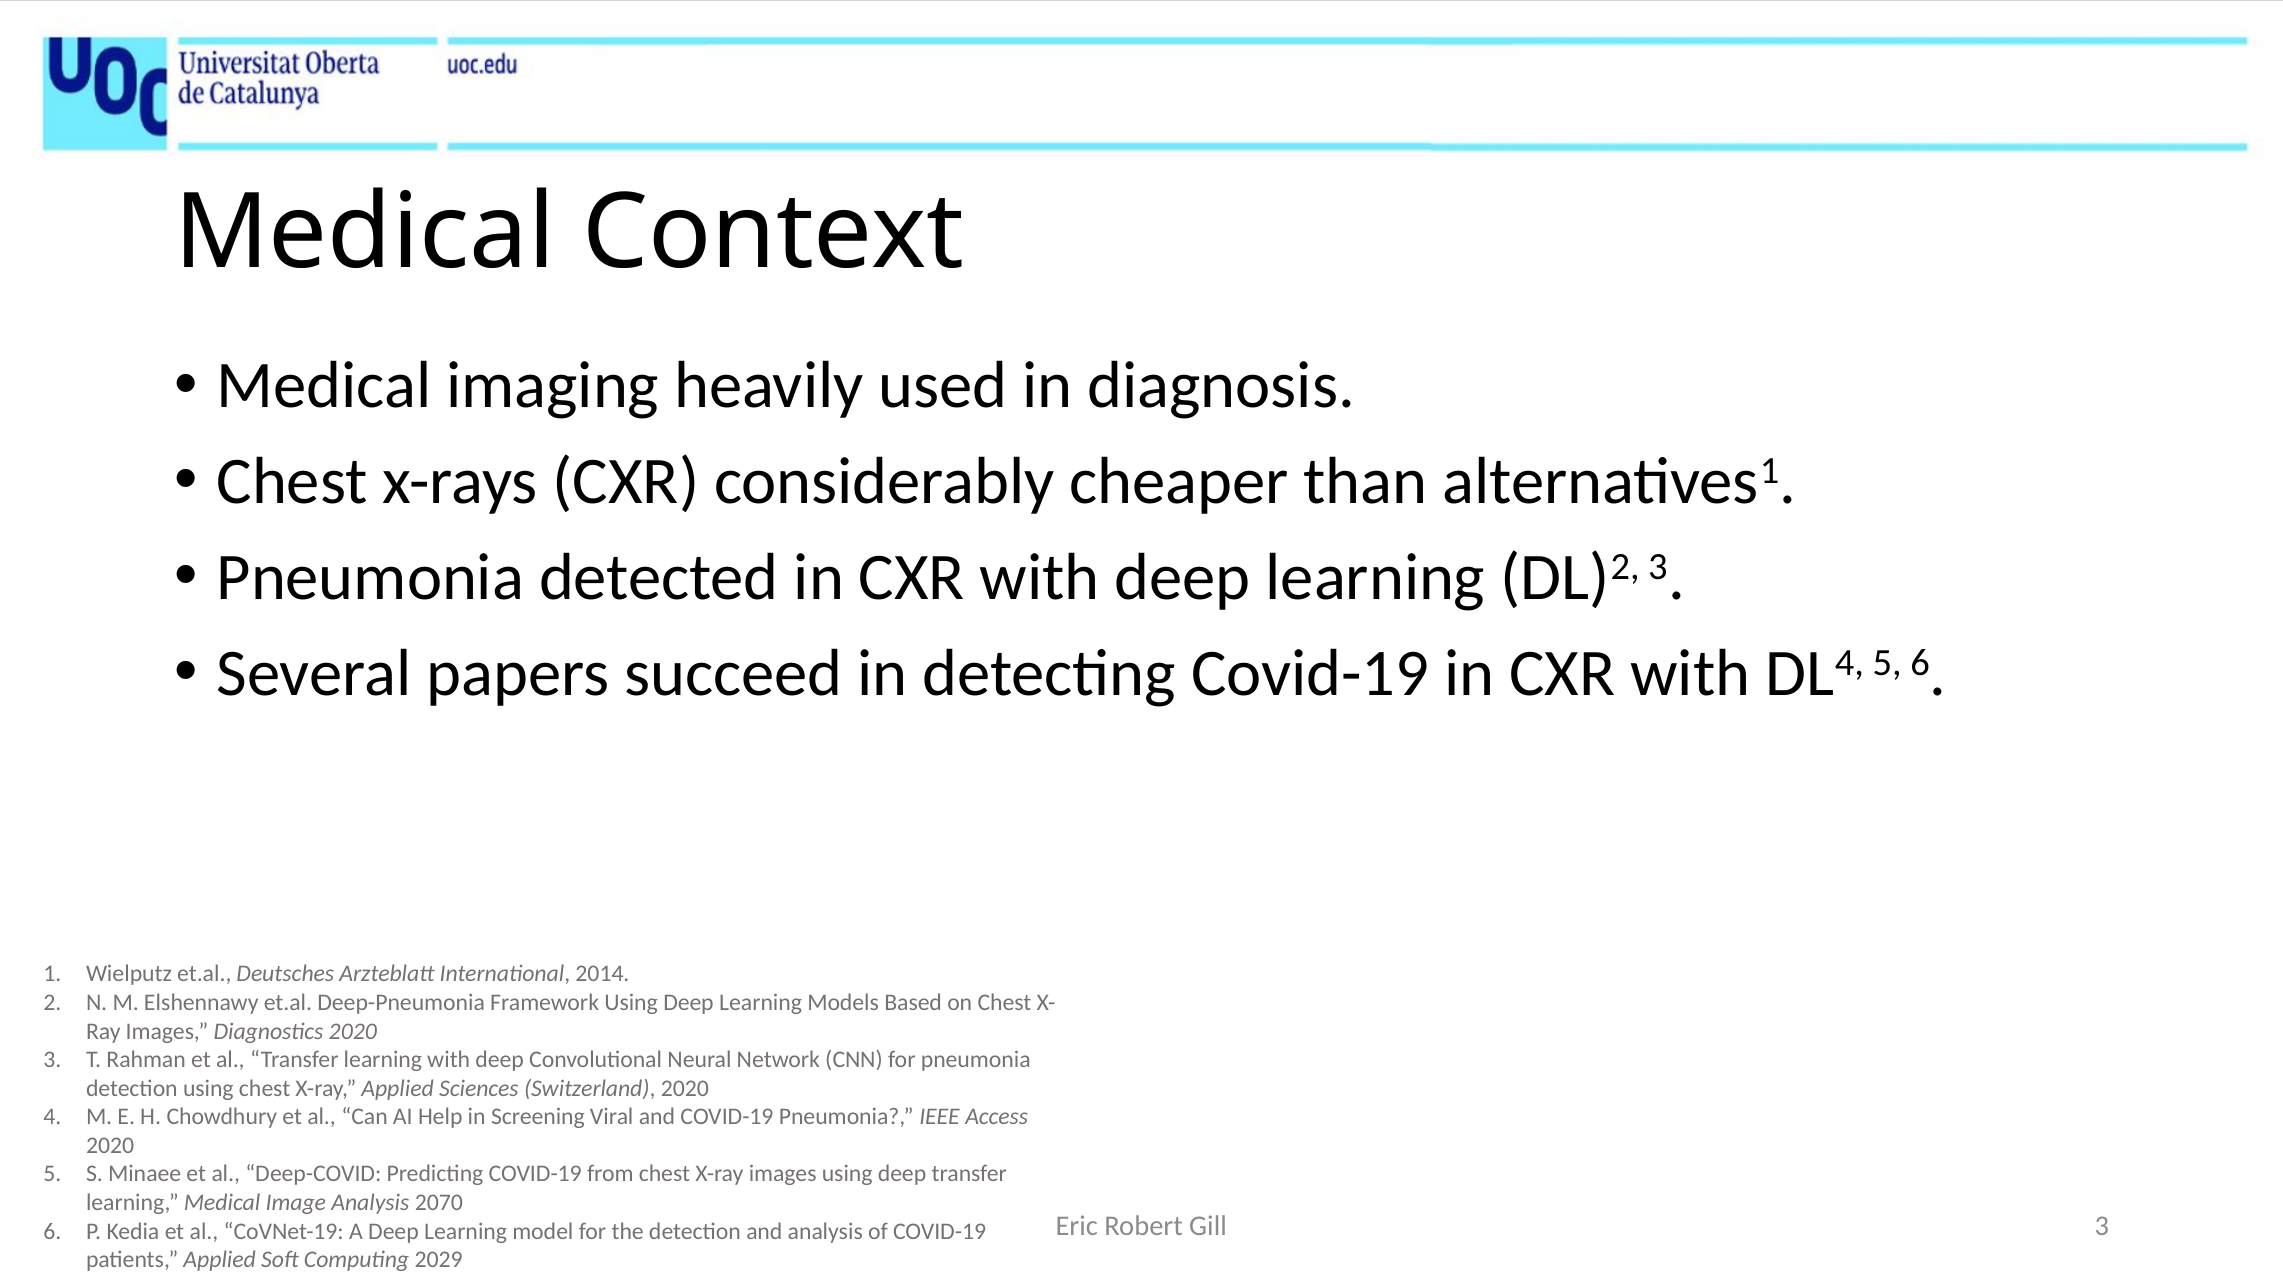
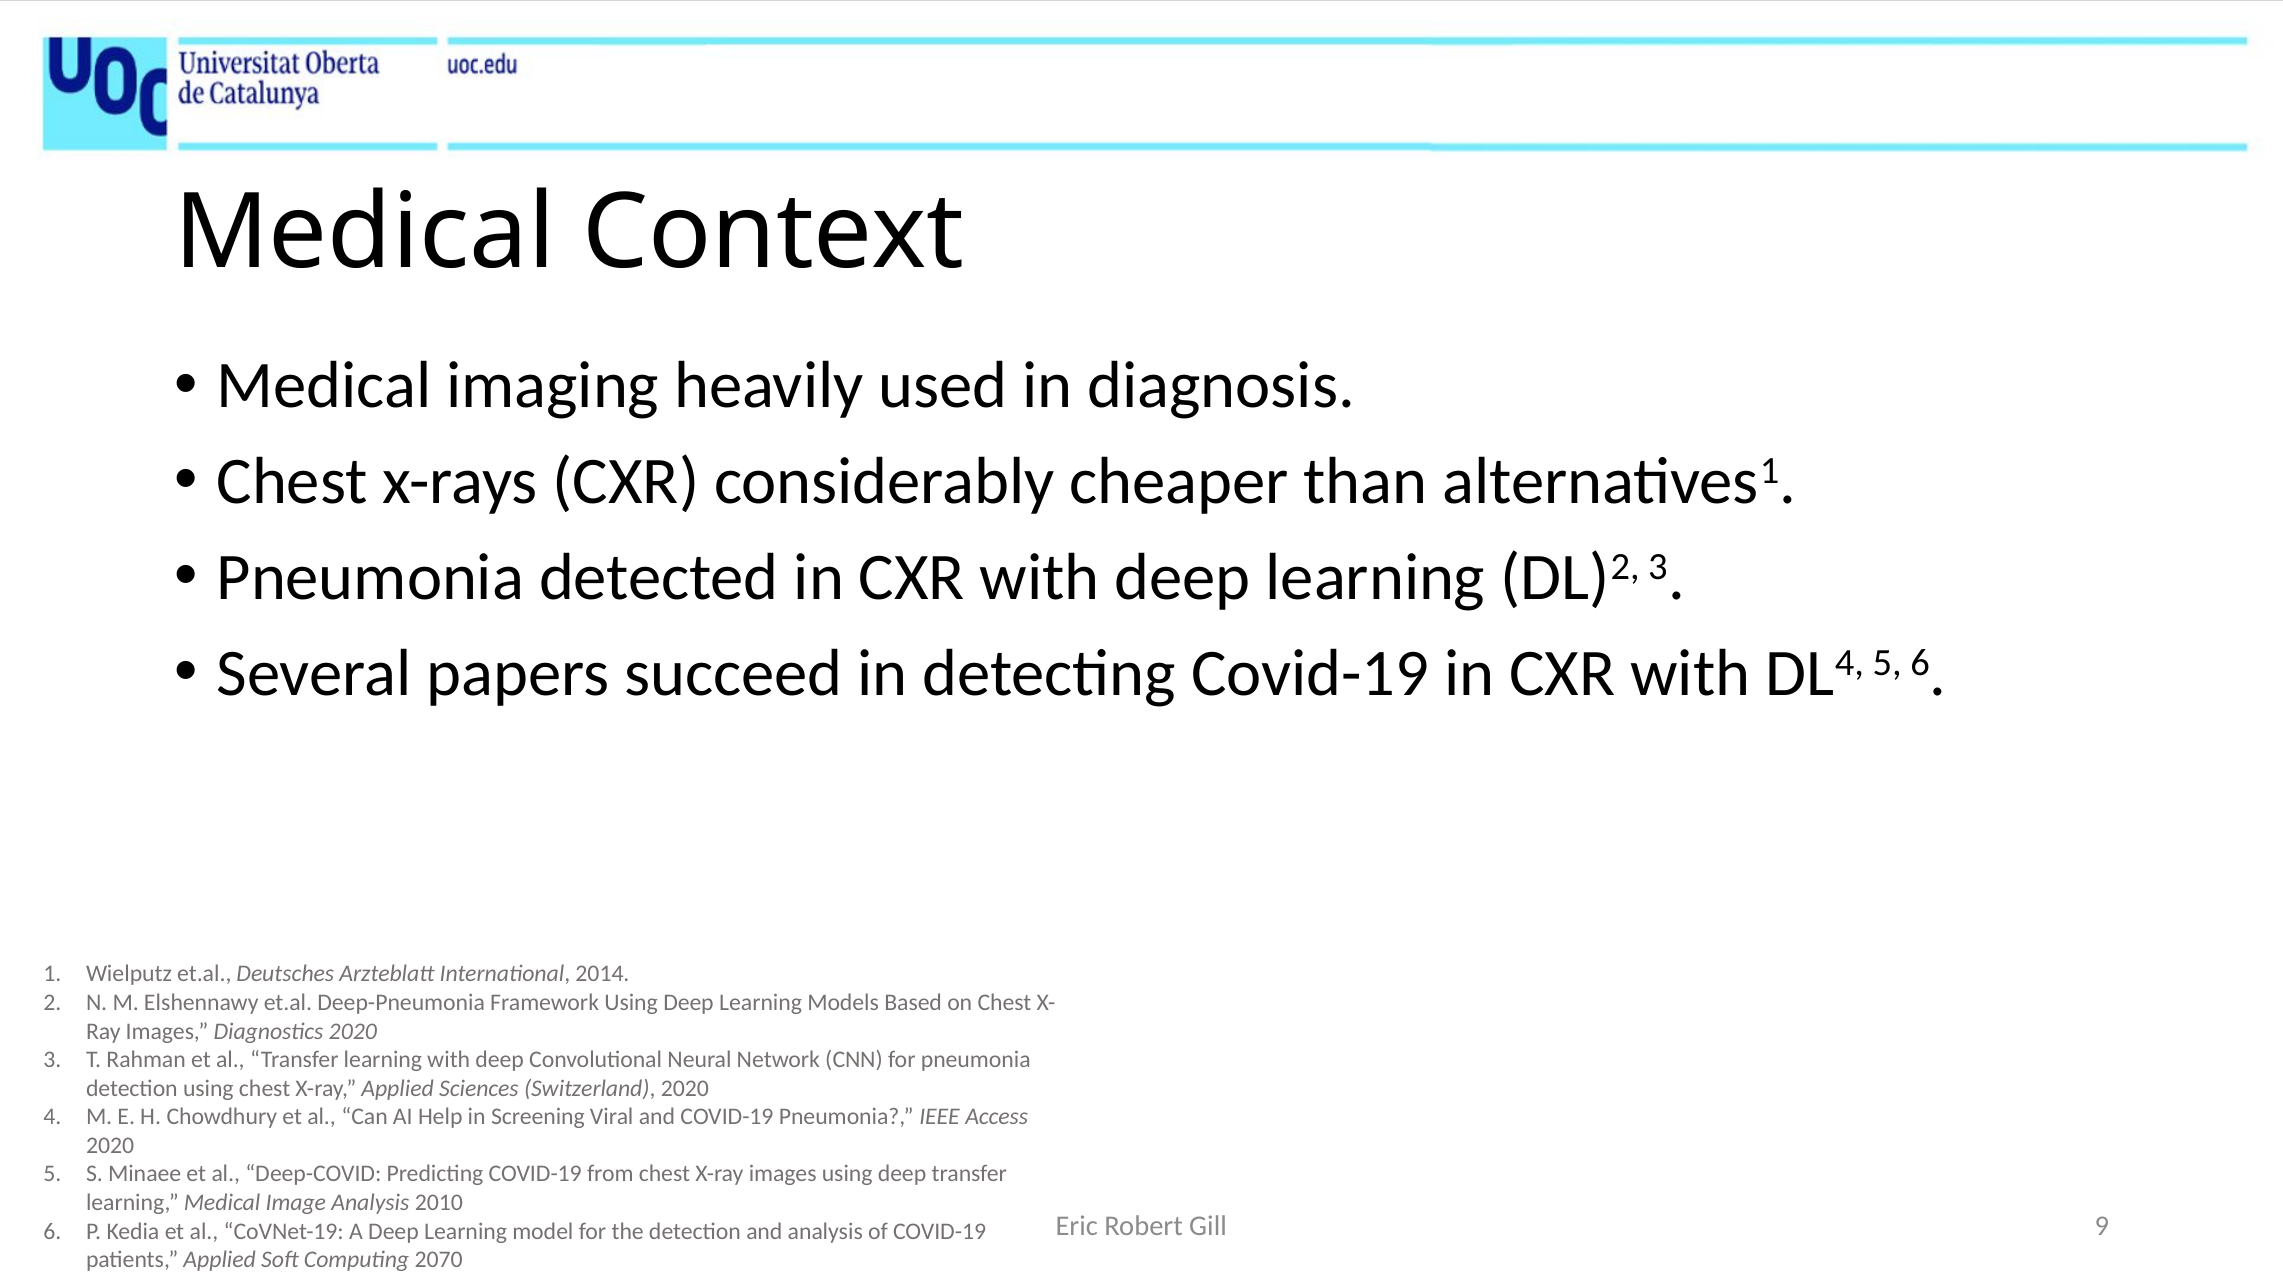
2070: 2070 -> 2010 (439, 1203)
Gill 3: 3 -> 9 (2102, 1226)
2029: 2029 -> 2070 (439, 1260)
